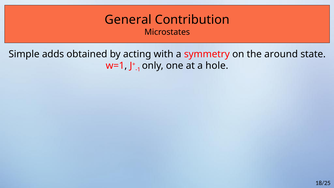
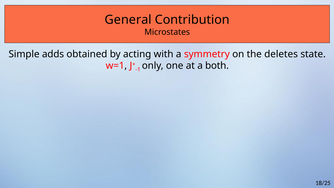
around: around -> deletes (281, 54)
hole: hole -> both (217, 66)
